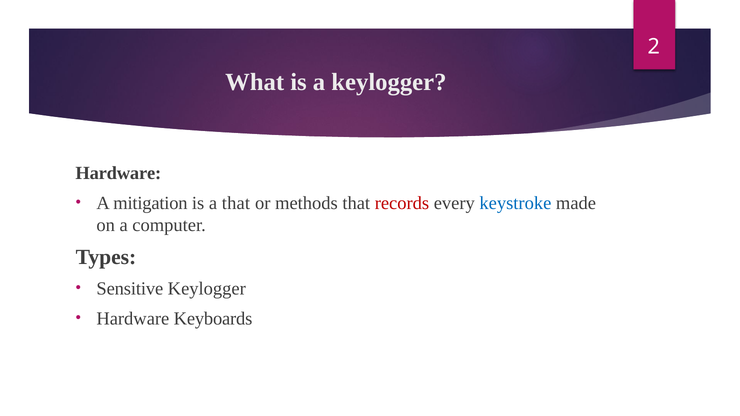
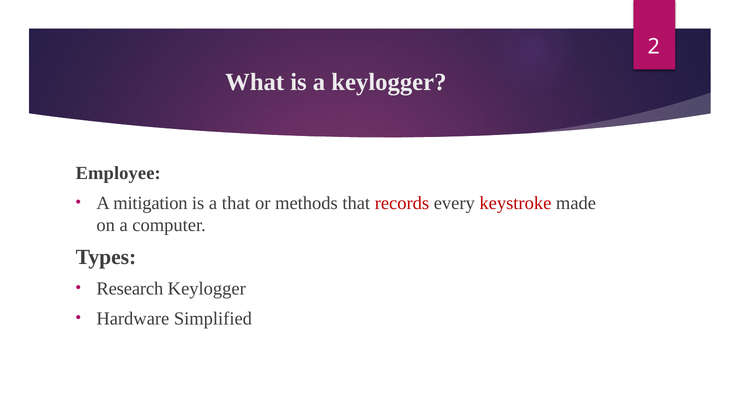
Hardware: Hardware -> Employee (118, 173)
keystroke colour: blue -> red (515, 203)
Sensitive: Sensitive -> Research (130, 289)
Keyboards: Keyboards -> Simplified (213, 319)
